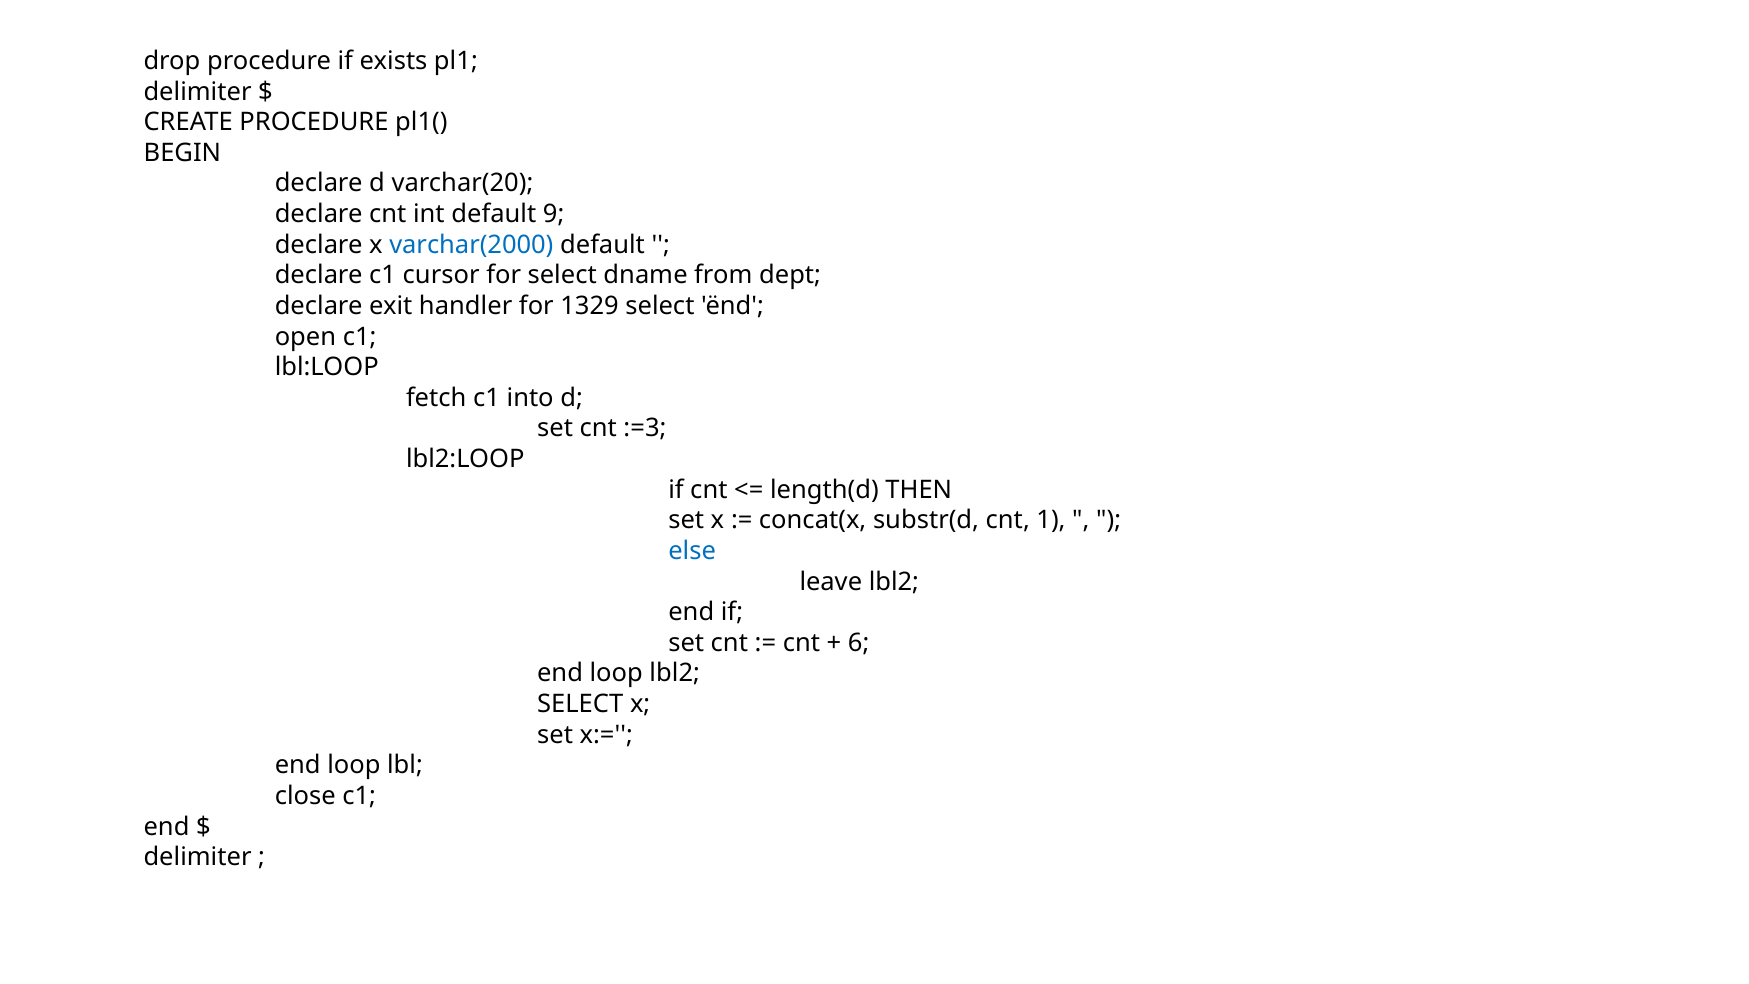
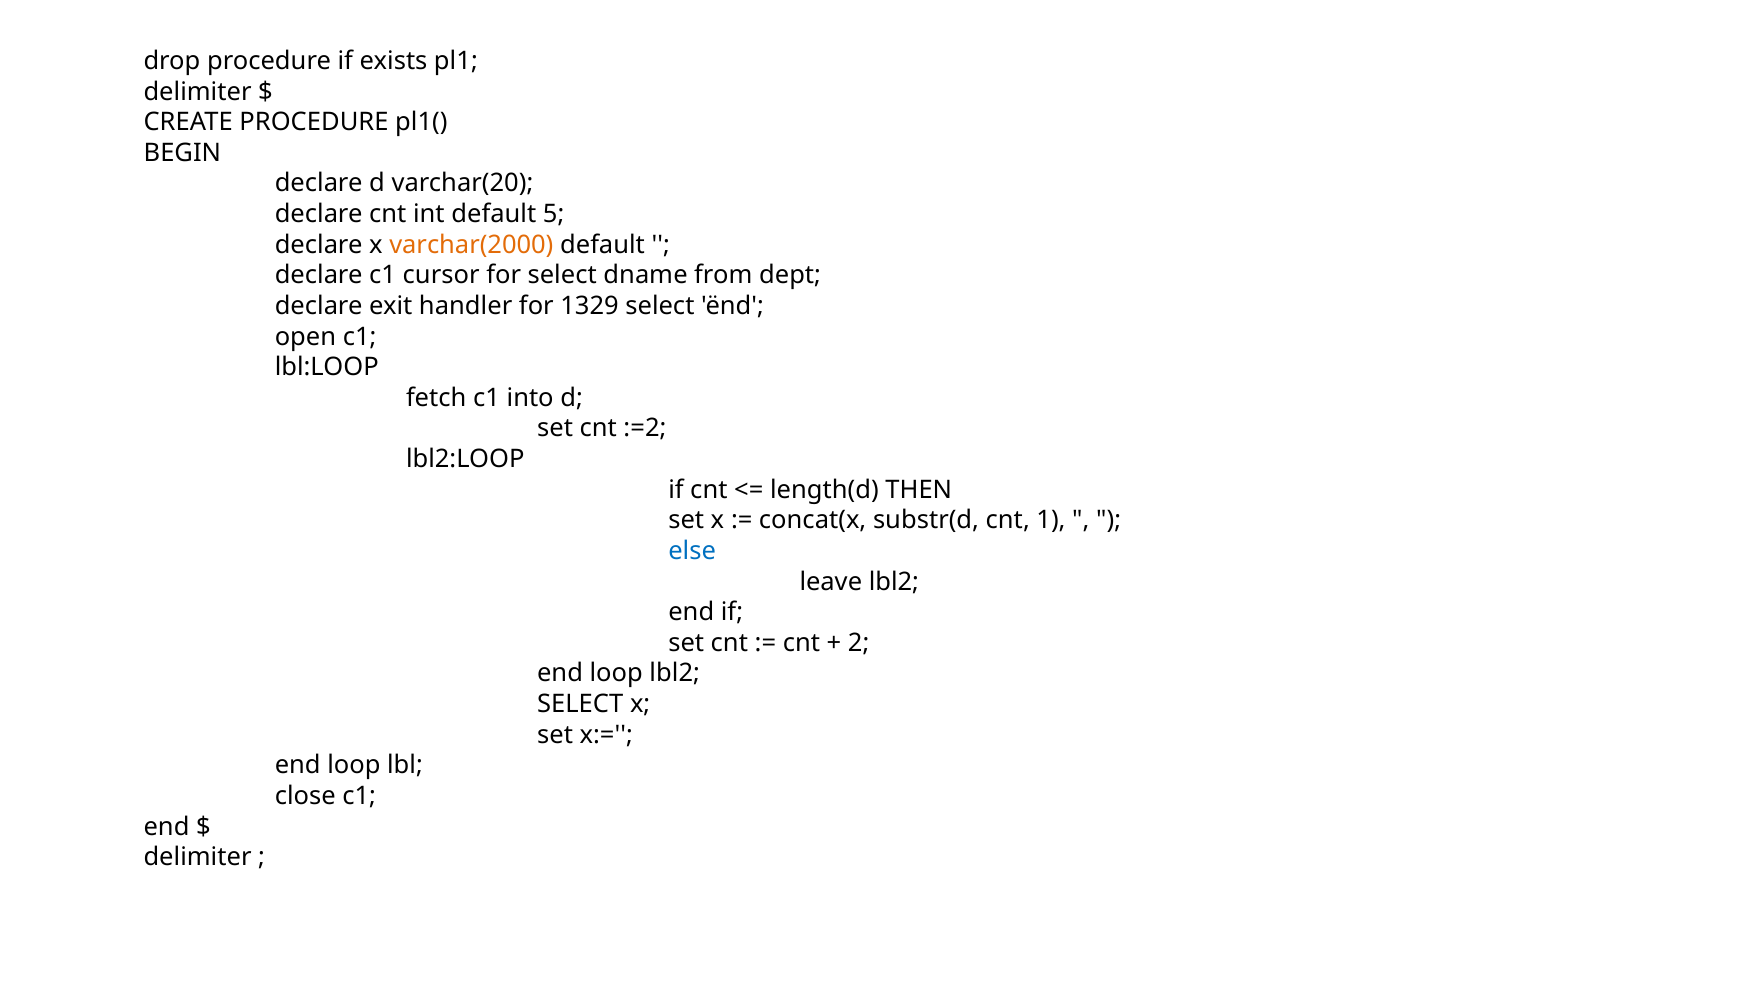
9: 9 -> 5 (554, 214)
varchar(2000 colour: blue -> orange (471, 245)
:=3: :=3 -> :=2 (645, 428)
6: 6 -> 2 (859, 643)
